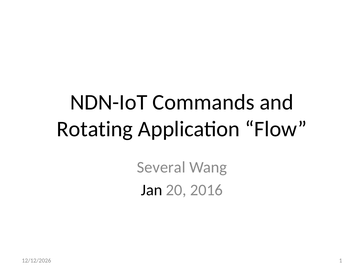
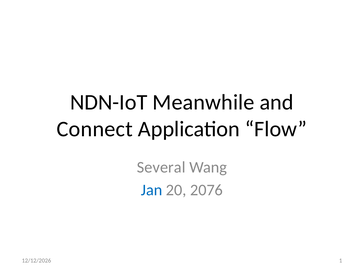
Commands: Commands -> Meanwhile (203, 102)
Rotating: Rotating -> Connect (95, 129)
Jan colour: black -> blue (152, 190)
2016: 2016 -> 2076 (206, 190)
